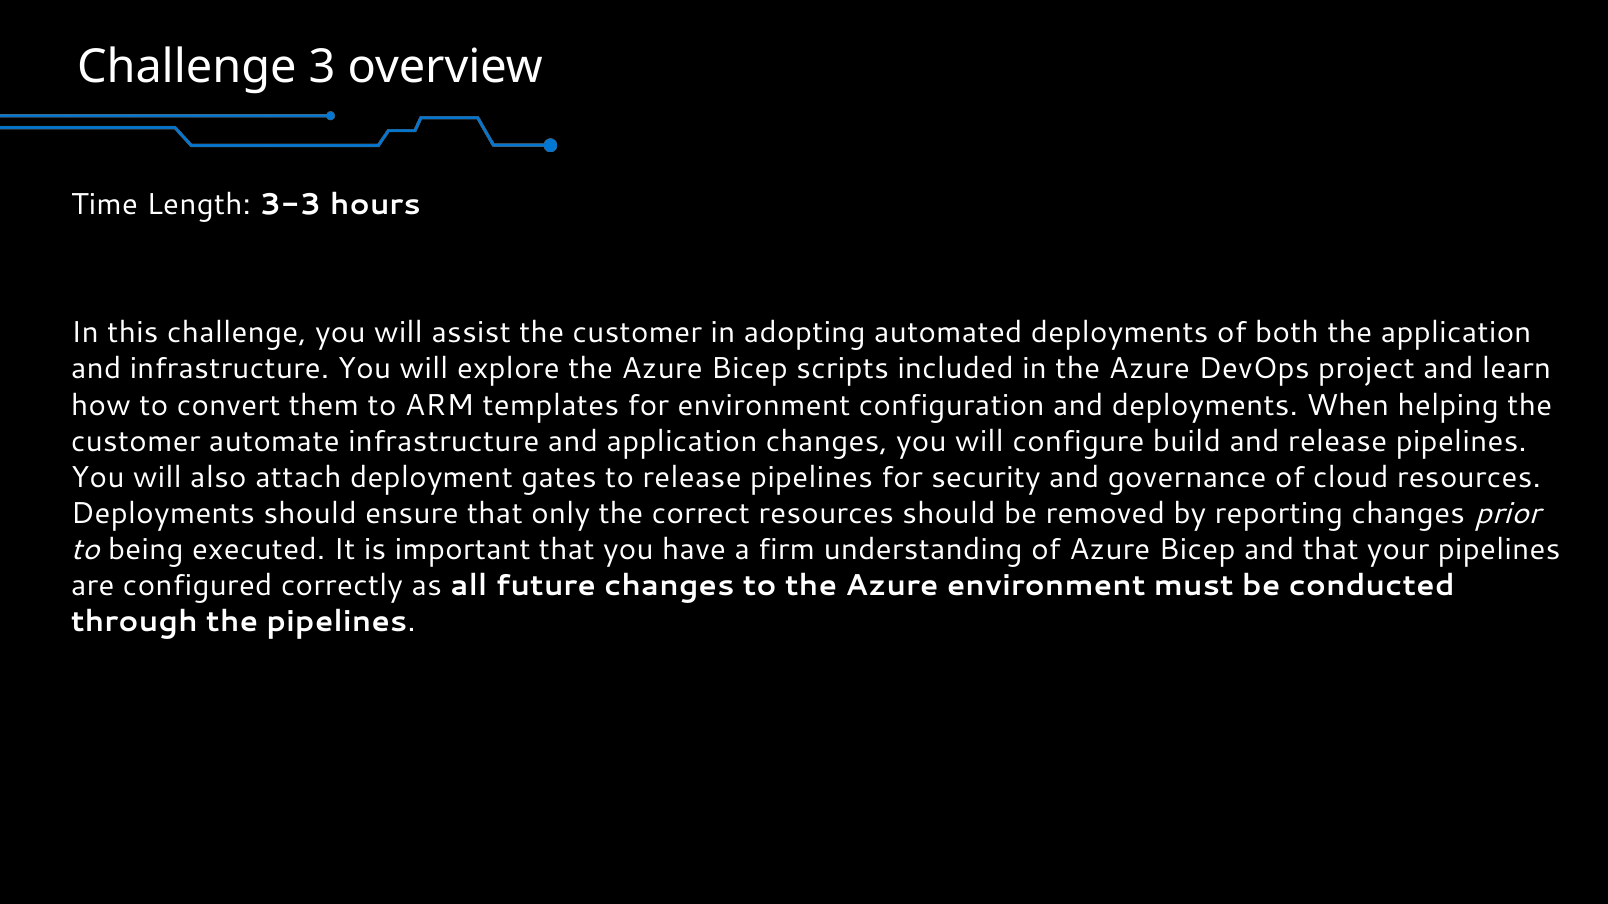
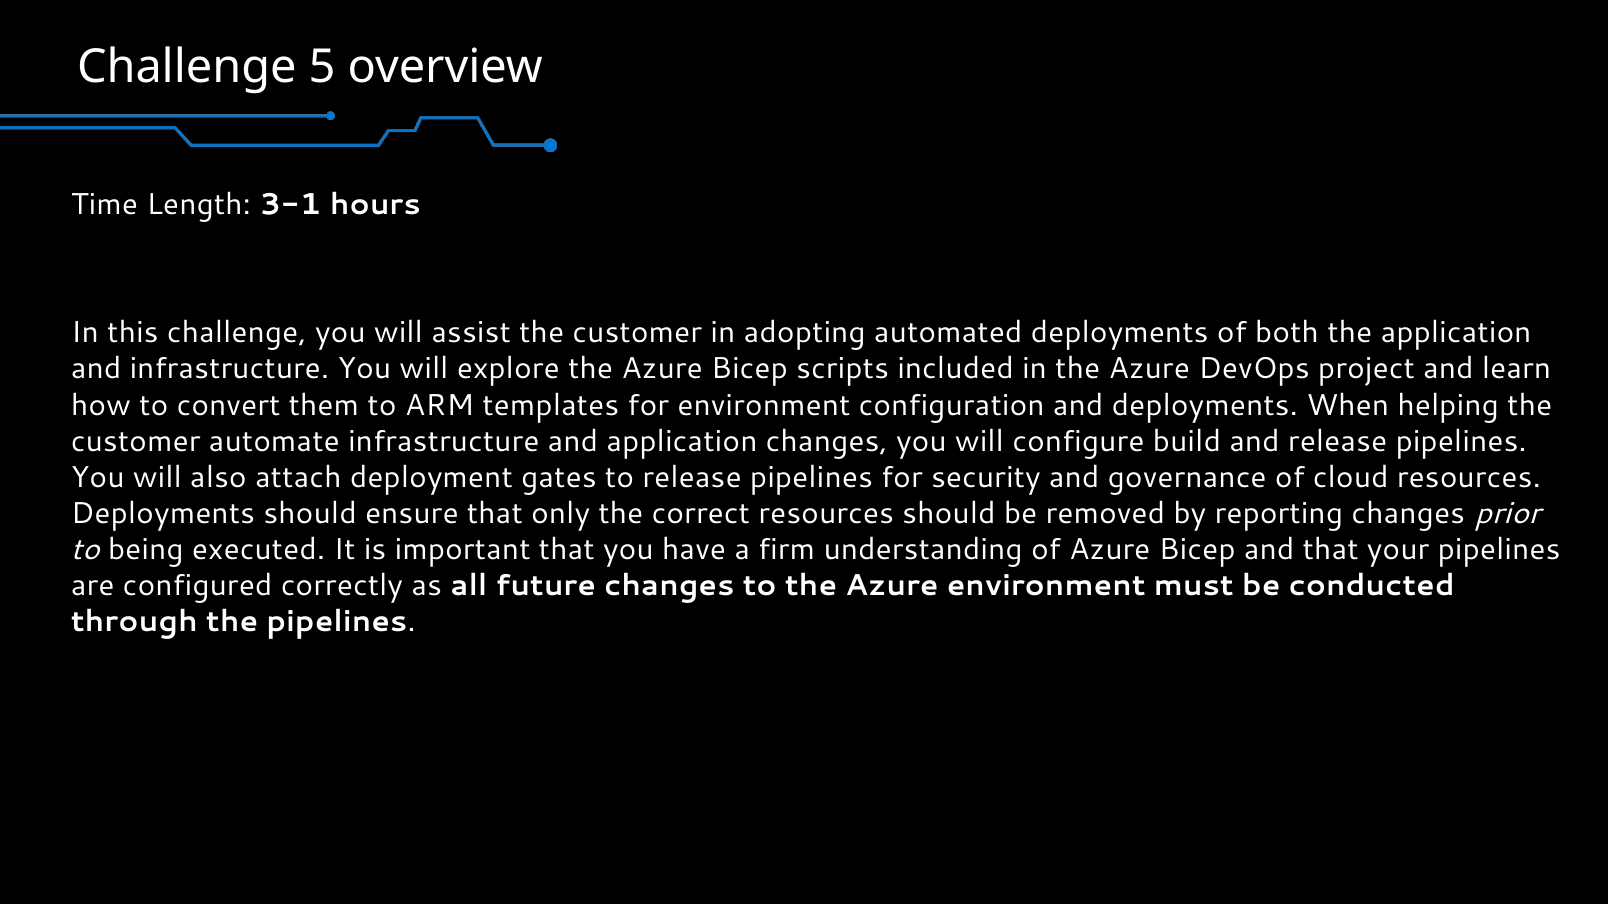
3: 3 -> 5 (322, 68)
3-3: 3-3 -> 3-1 (290, 205)
